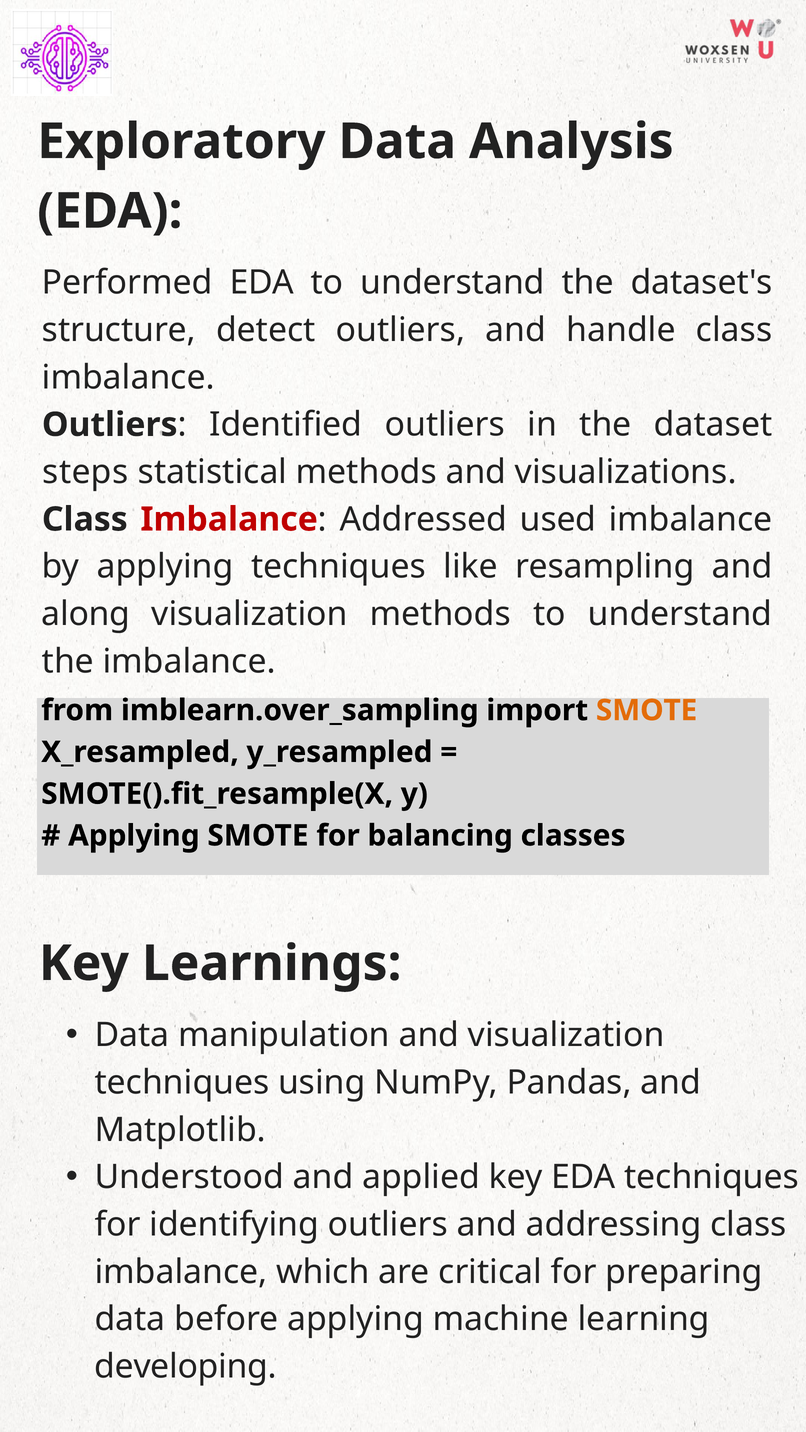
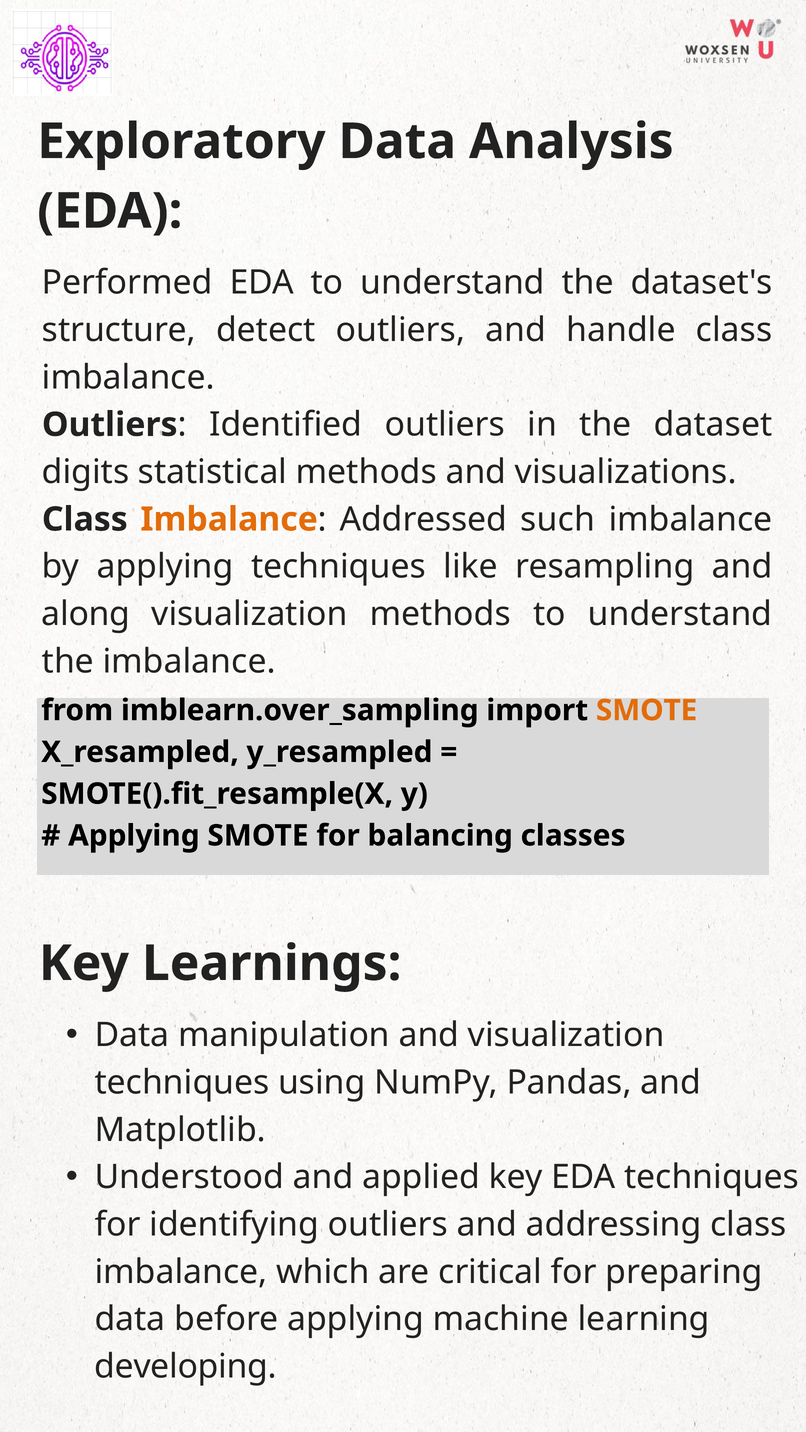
steps: steps -> digits (86, 472)
Imbalance colour: red -> orange (229, 520)
used: used -> such (558, 520)
